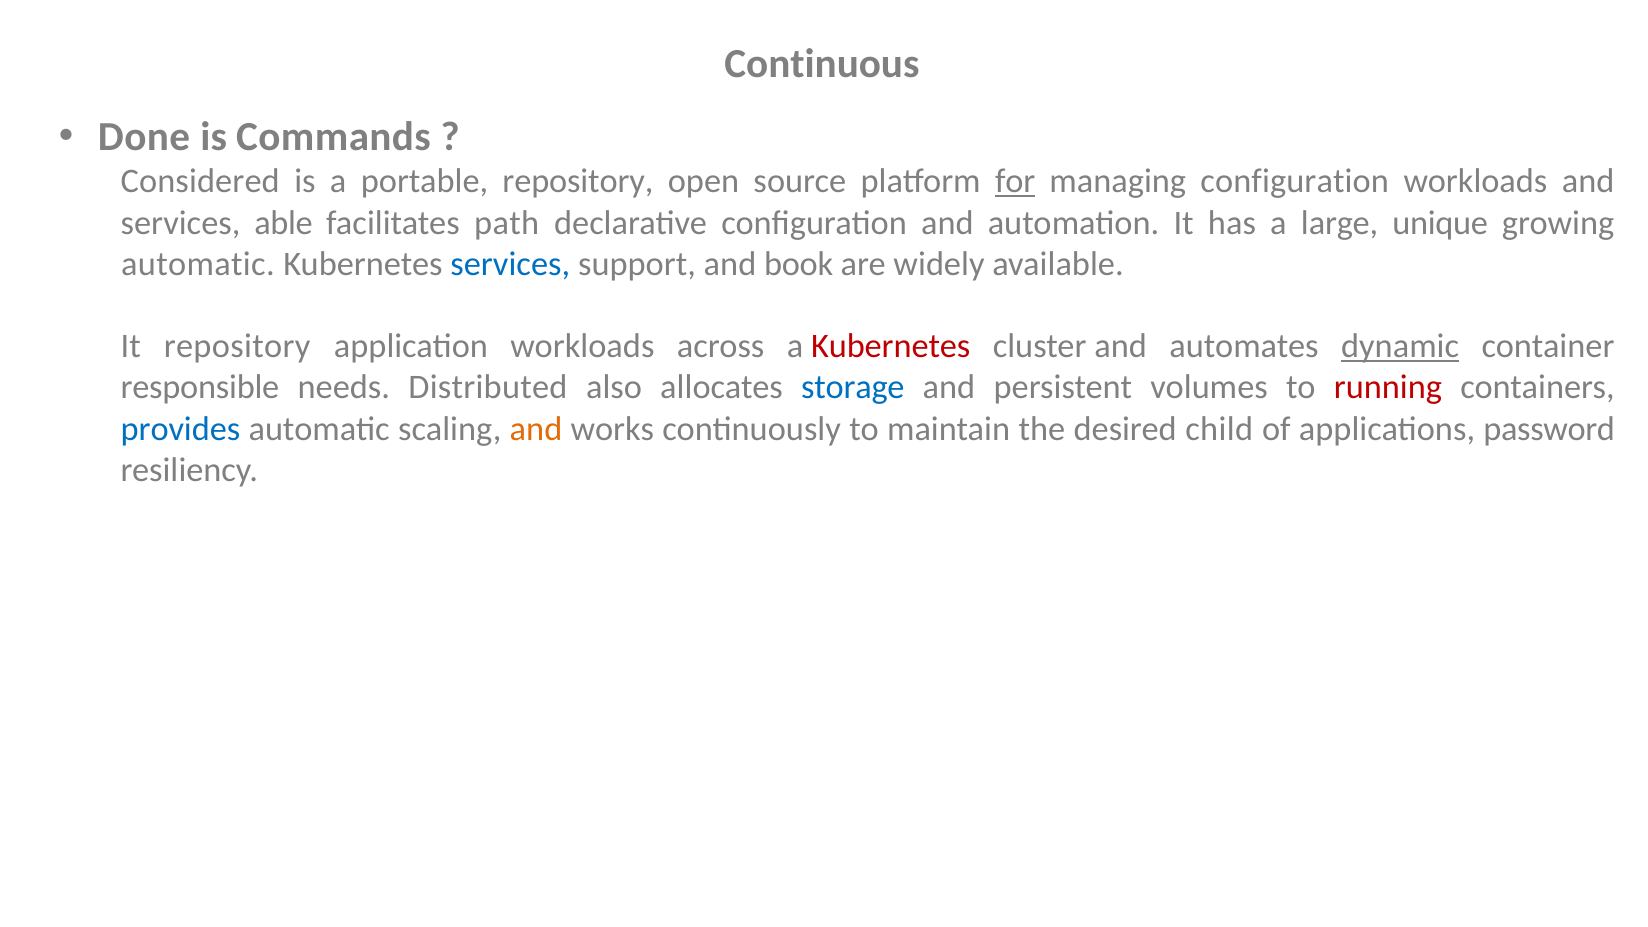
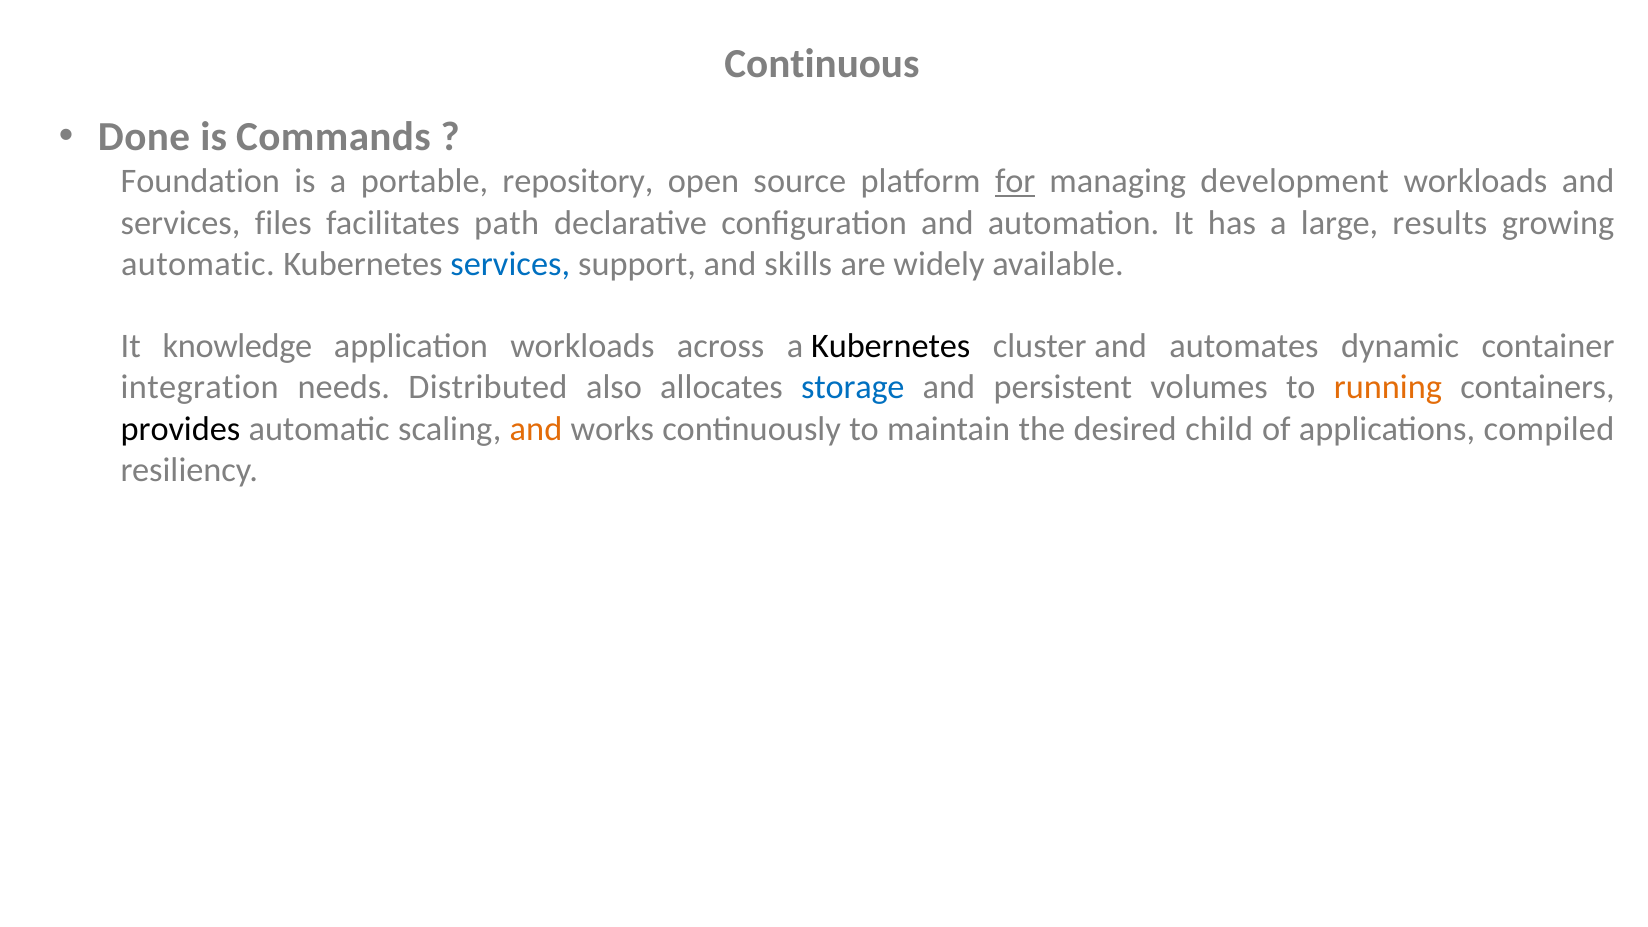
Considered: Considered -> Foundation (200, 182)
managing configuration: configuration -> development (1295, 182)
able: able -> files (283, 223)
unique: unique -> results (1440, 223)
book: book -> skills (798, 264)
It repository: repository -> knowledge (237, 346)
Kubernetes colour: red -> black (891, 346)
dynamic underline: present -> none (1400, 346)
responsible: responsible -> integration (200, 388)
running colour: red -> orange (1388, 388)
provides colour: blue -> black (180, 429)
password: password -> compiled (1549, 429)
